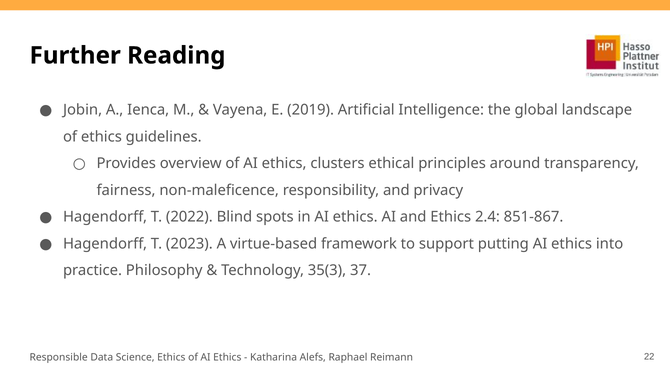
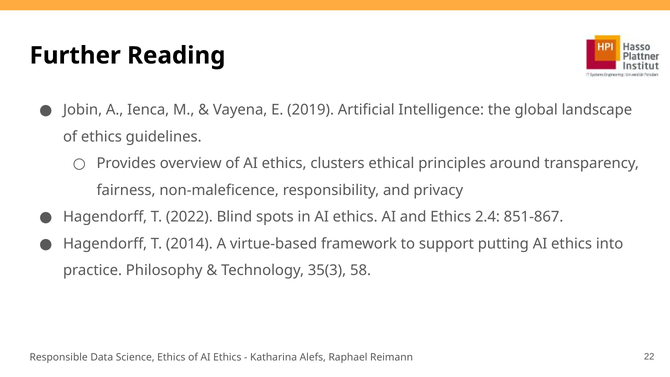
2023: 2023 -> 2014 (189, 244)
37: 37 -> 58 (361, 270)
